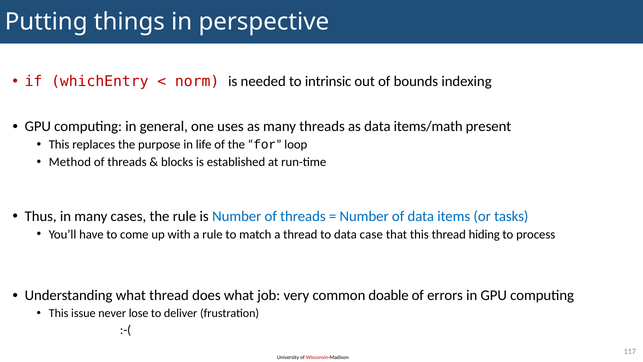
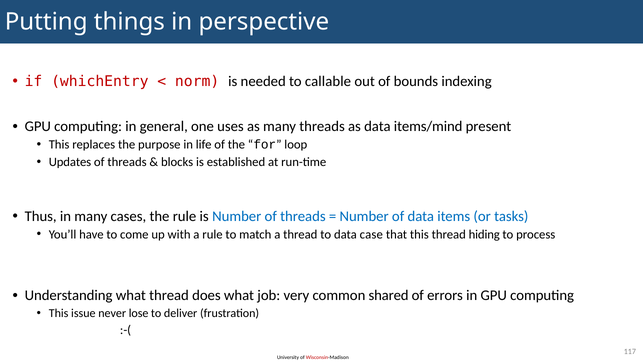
intrinsic: intrinsic -> callable (328, 81)
items/math: items/math -> items/mind (428, 126)
Method: Method -> Updates (70, 162)
doable: doable -> shared (389, 295)
